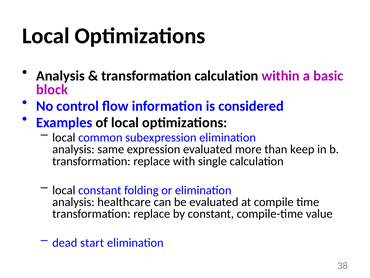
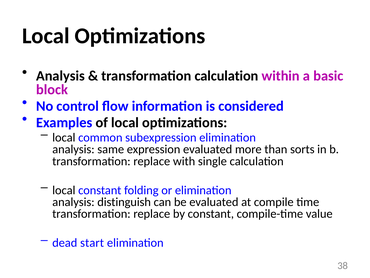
keep: keep -> sorts (302, 149)
healthcare: healthcare -> distinguish (124, 202)
